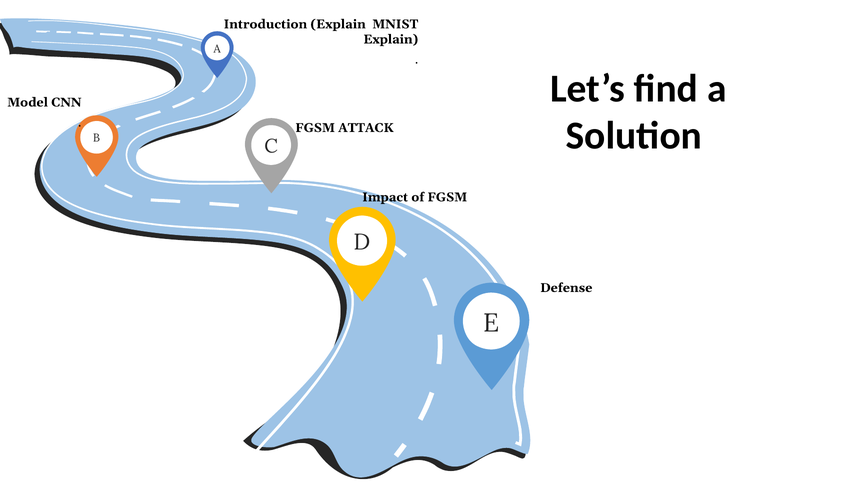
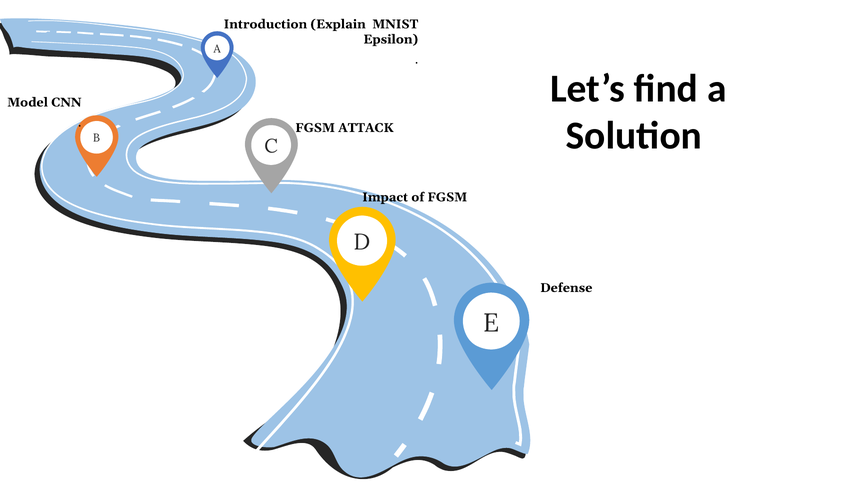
Explain: Explain -> Epsilon (391, 39)
